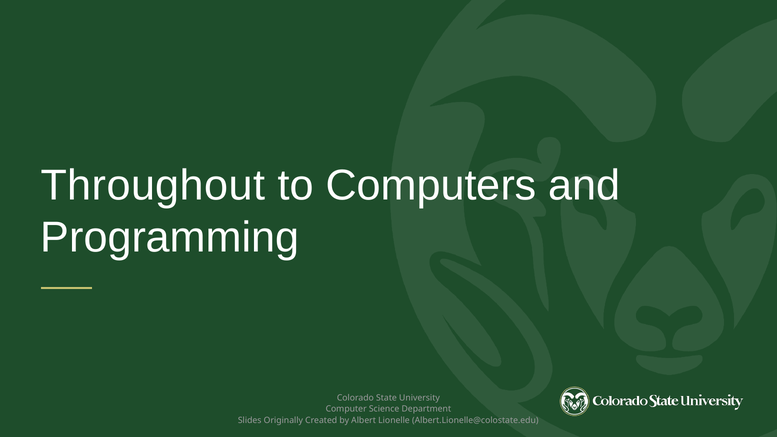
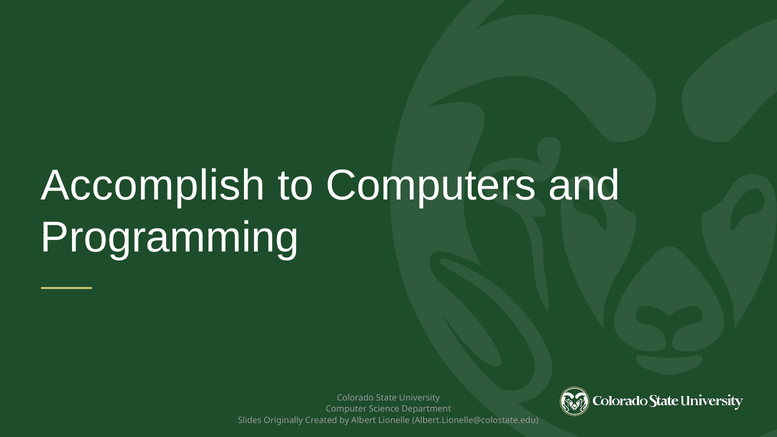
Throughout: Throughout -> Accomplish (153, 186)
